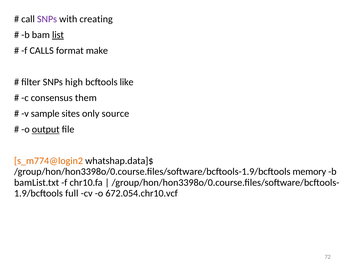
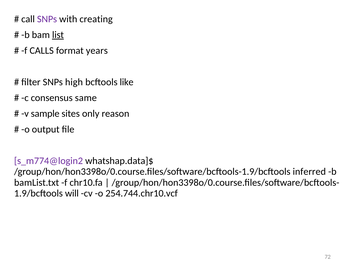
make: make -> years (97, 51)
them: them -> same (86, 98)
source: source -> reason (115, 114)
output underline: present -> none (46, 130)
s_m774@login2 colour: orange -> purple (49, 161)
memory: memory -> inferred (309, 172)
full: full -> will (72, 193)
672.054.chr10.vcf: 672.054.chr10.vcf -> 254.744.chr10.vcf (142, 193)
